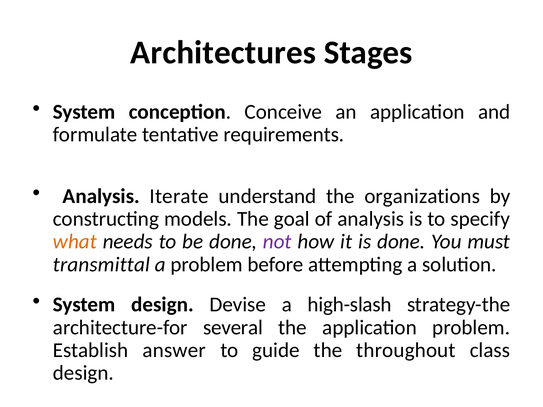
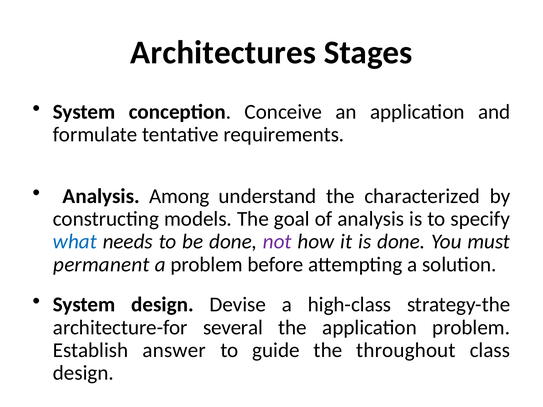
Iterate: Iterate -> Among (179, 196)
organizations: organizations -> characterized (422, 196)
what colour: orange -> blue (75, 242)
transmittal: transmittal -> permanent (101, 265)
high-slash: high-slash -> high-class (350, 305)
